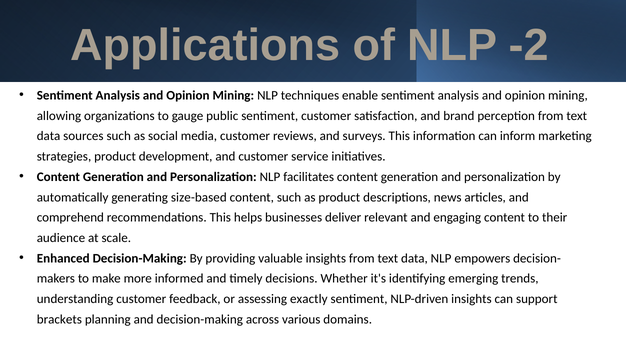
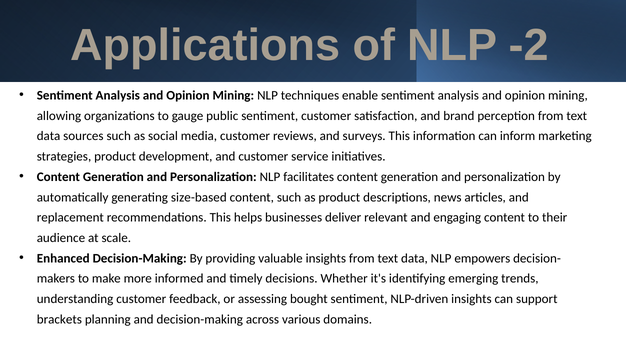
comprehend: comprehend -> replacement (70, 218)
exactly: exactly -> bought (309, 299)
